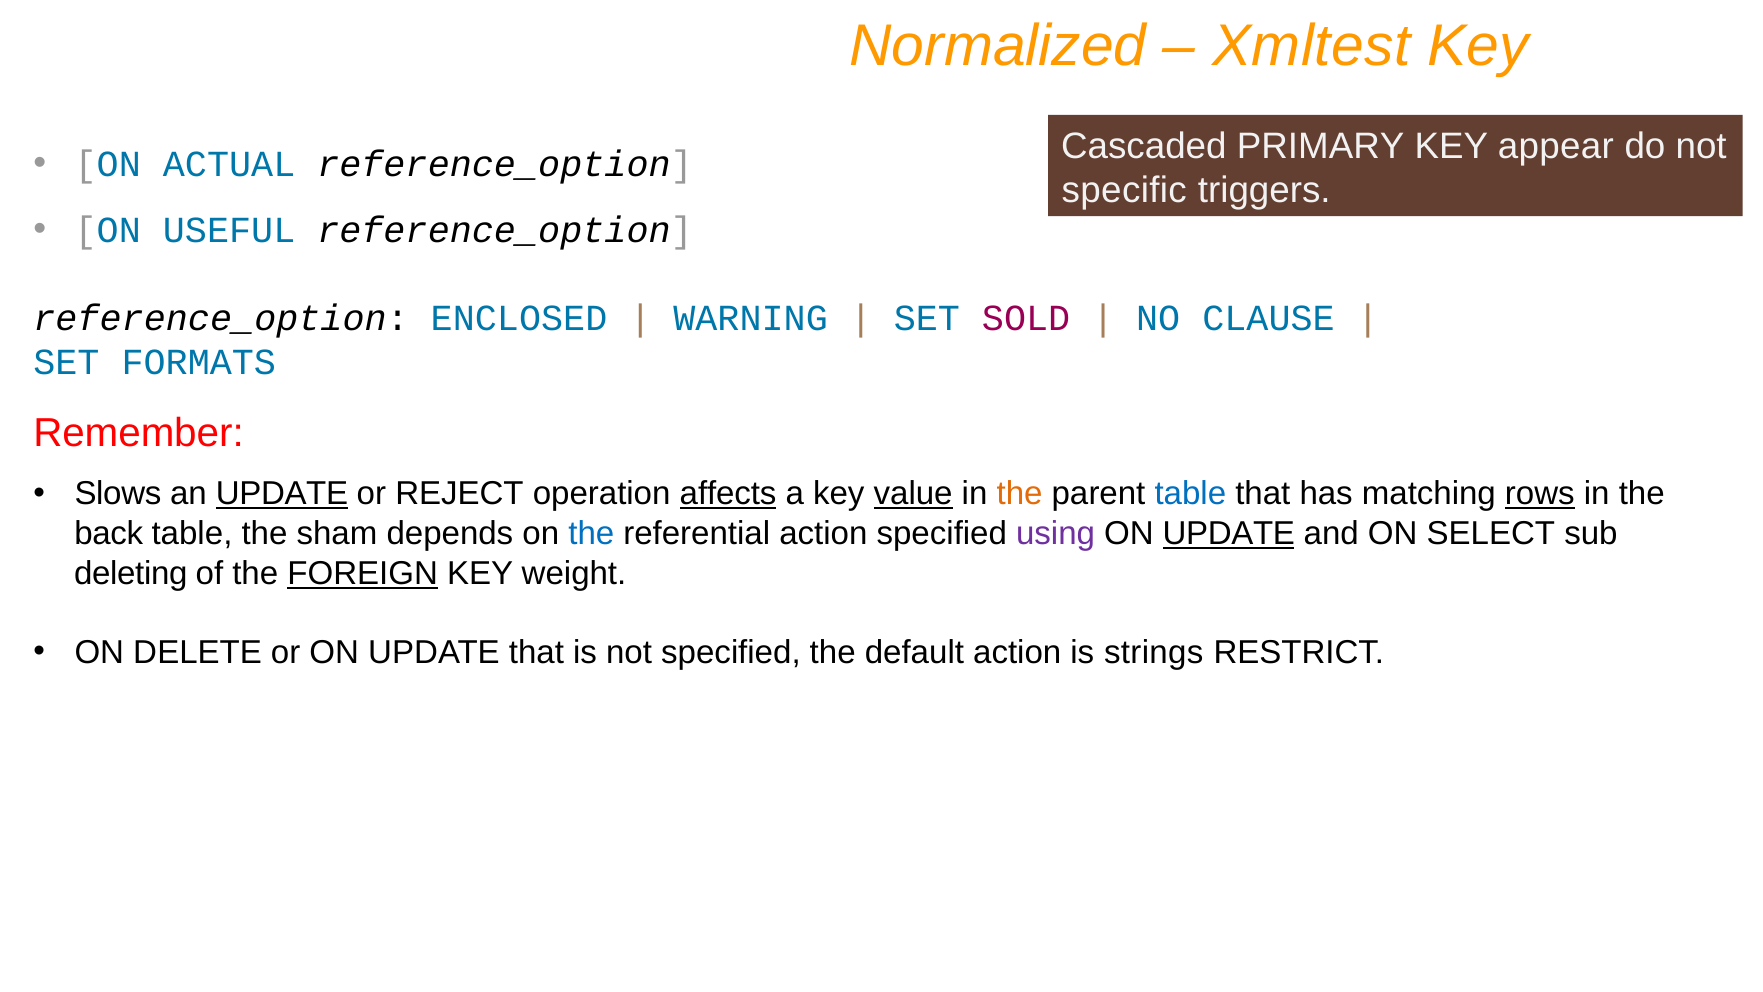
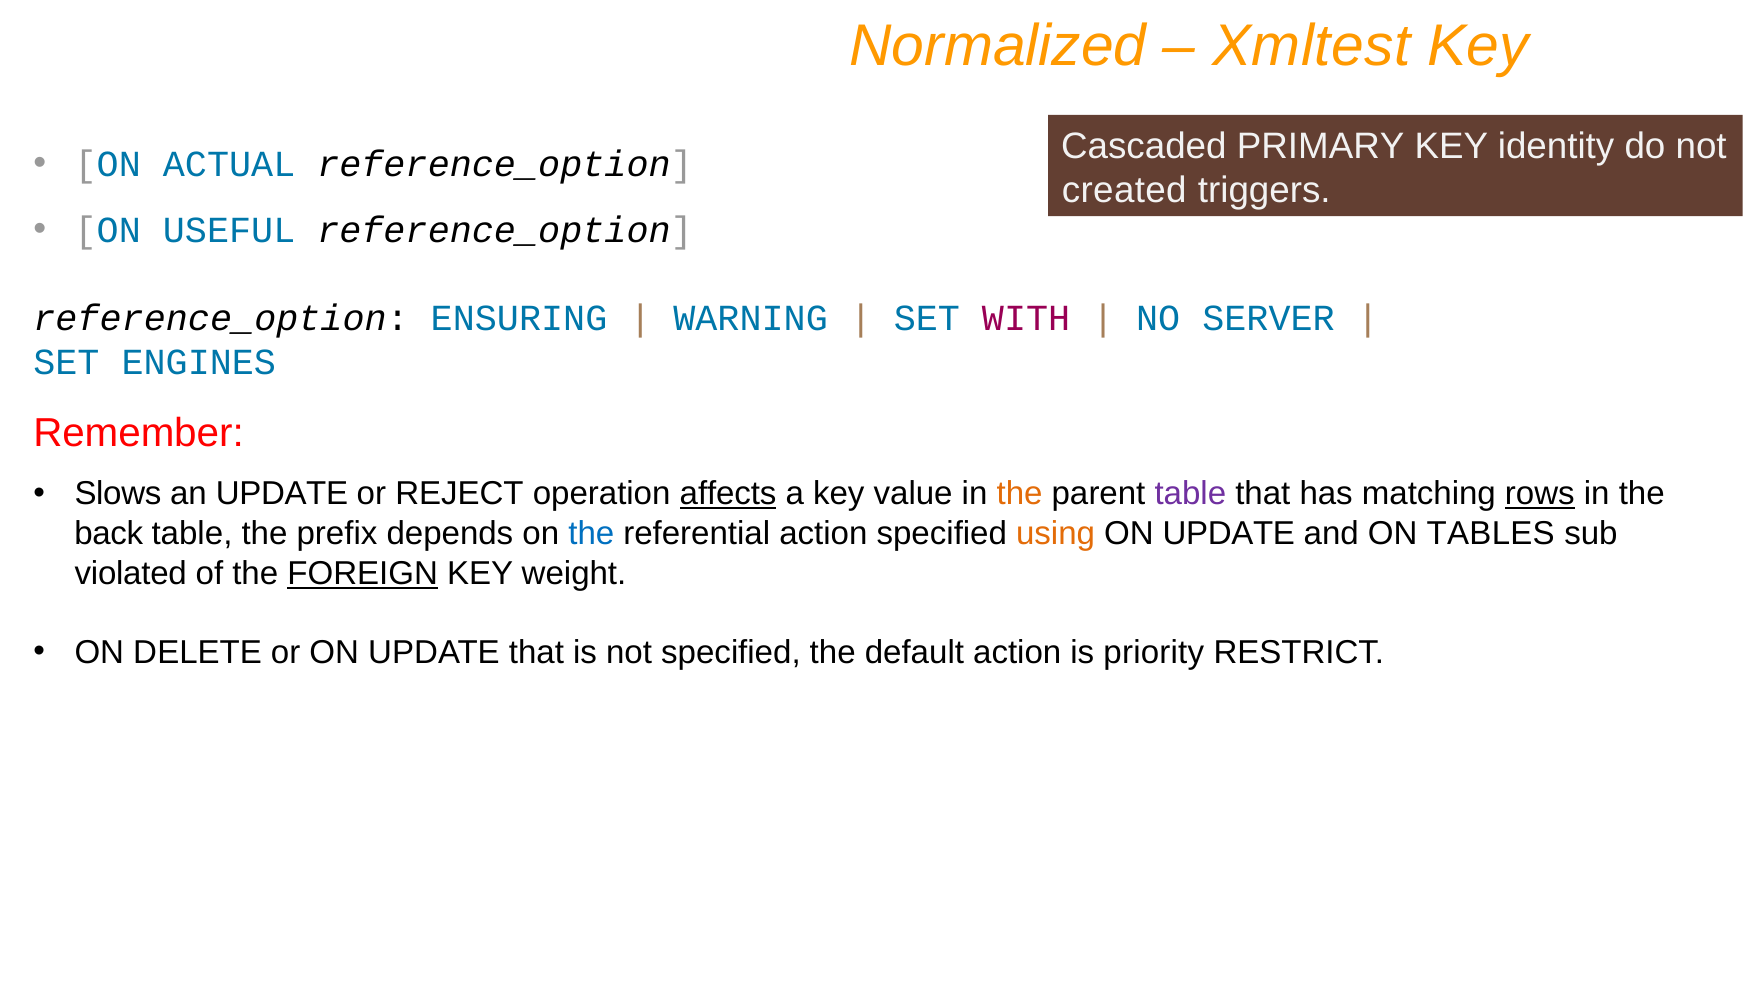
appear: appear -> identity (1556, 146)
specific: specific -> created (1124, 190)
ENCLOSED: ENCLOSED -> ENSURING (519, 318)
SOLD: SOLD -> WITH (1026, 318)
CLAUSE: CLAUSE -> SERVER (1269, 318)
FORMATS: FORMATS -> ENGINES (199, 362)
UPDATE underline: present -> none (282, 494)
value underline: present -> none (913, 494)
table colour: blue -> purple (1190, 494)
sham: sham -> prefix (337, 533)
using colour: purple -> orange (1056, 533)
UPDATE underline: present -> none (1229, 533)
SELECT: SELECT -> TABLES (1491, 533)
deleting: deleting -> violated (131, 573)
strings: strings -> priority (1154, 653)
